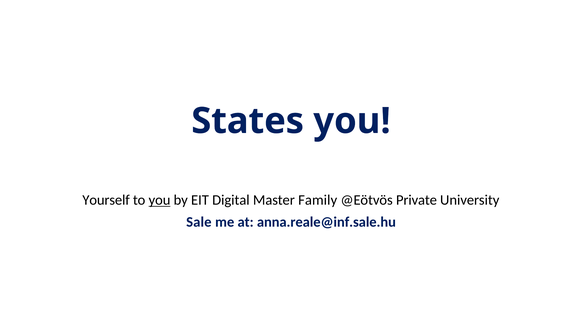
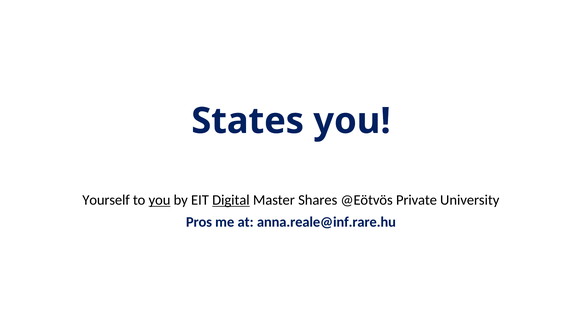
Digital underline: none -> present (231, 200)
Family: Family -> Shares (318, 200)
Sale: Sale -> Pros (199, 222)
anna.reale@inf.sale.hu: anna.reale@inf.sale.hu -> anna.reale@inf.rare.hu (326, 222)
